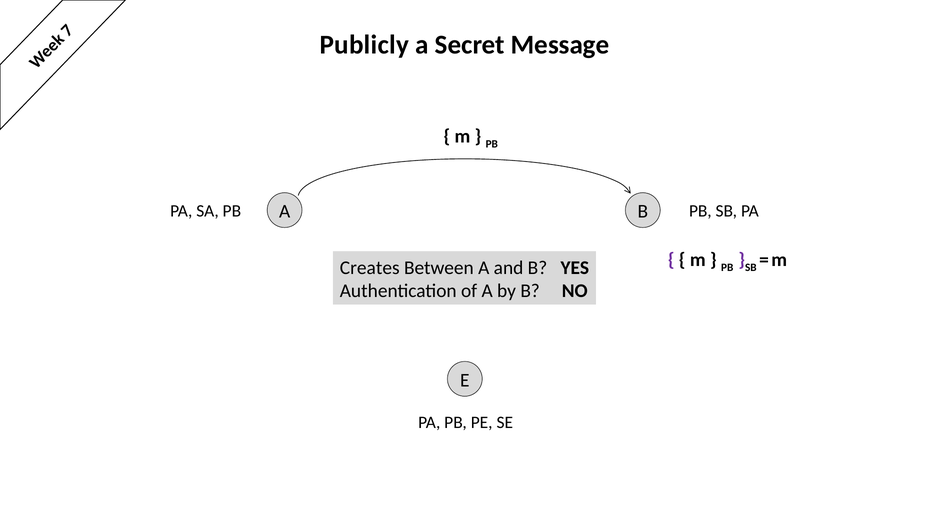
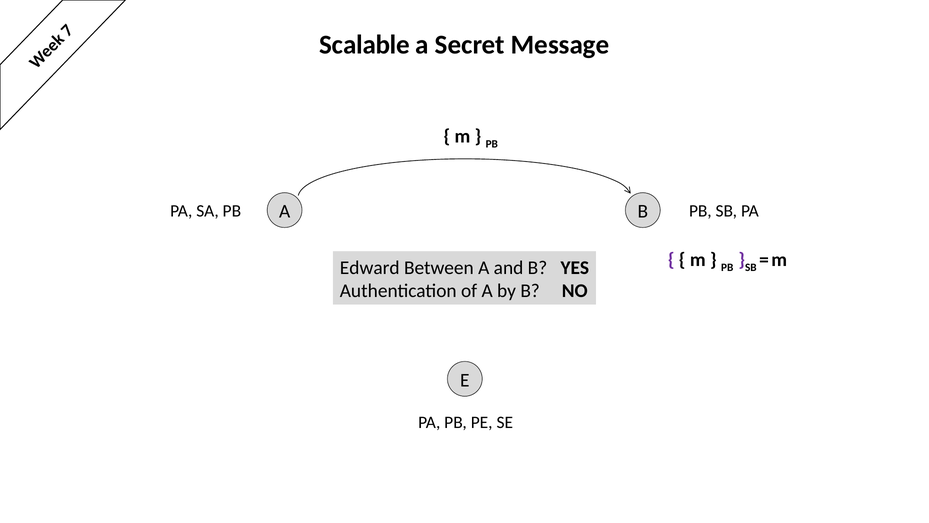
Publicly: Publicly -> Scalable (365, 45)
Creates: Creates -> Edward (370, 267)
